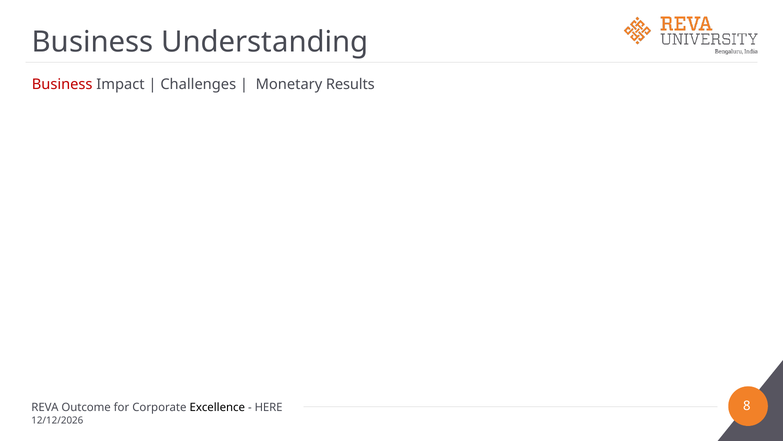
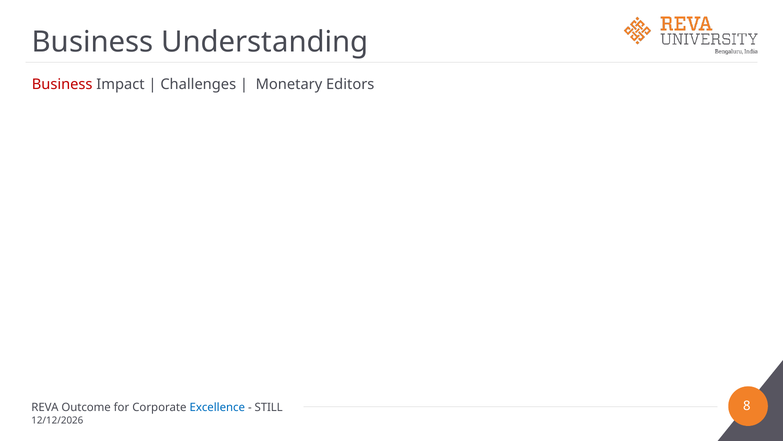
Results: Results -> Editors (350, 84)
Excellence colour: black -> blue (217, 407)
HERE: HERE -> STILL (269, 407)
